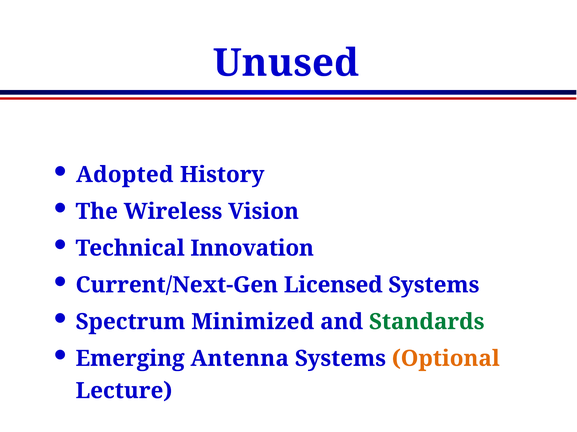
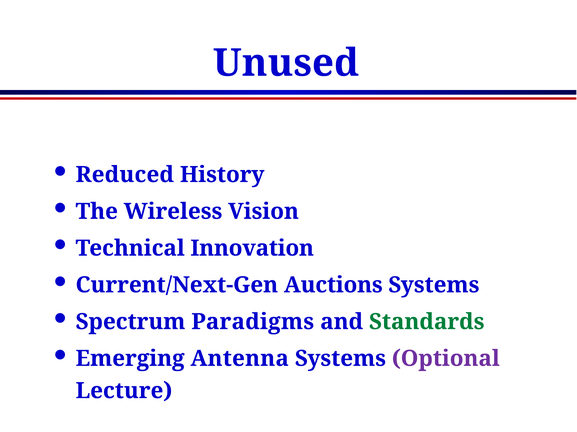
Adopted: Adopted -> Reduced (125, 175)
Licensed: Licensed -> Auctions (333, 285)
Minimized: Minimized -> Paradigms (253, 322)
Optional colour: orange -> purple (446, 359)
